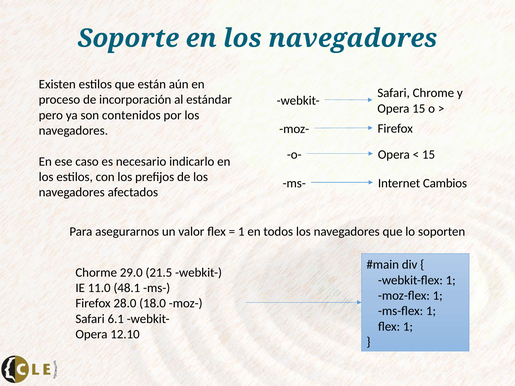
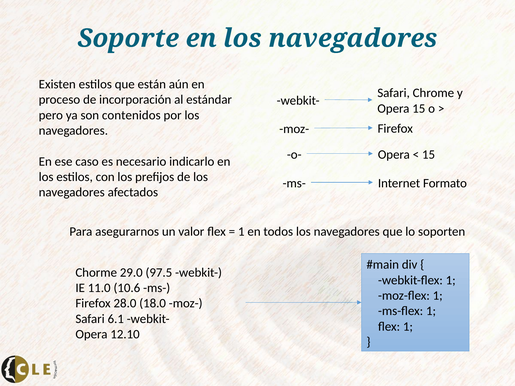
Cambios: Cambios -> Formato (445, 183)
21.5: 21.5 -> 97.5 (159, 273)
48.1: 48.1 -> 10.6 (127, 288)
